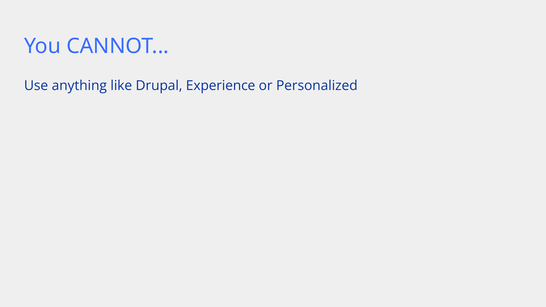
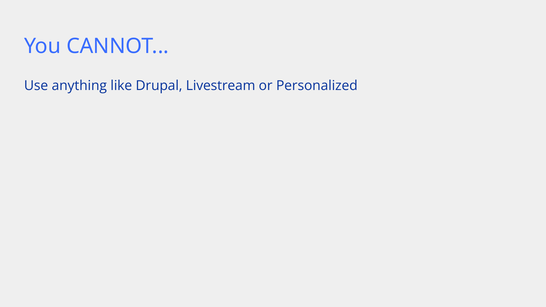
Experience: Experience -> Livestream (221, 86)
